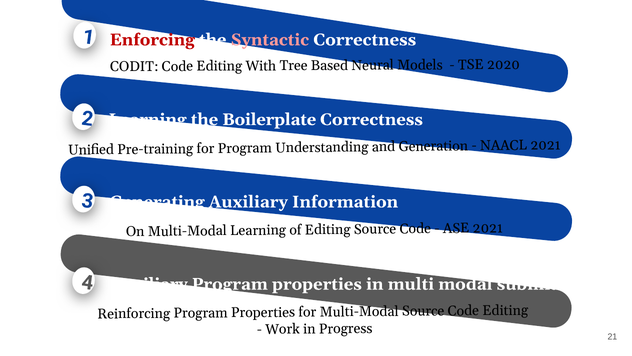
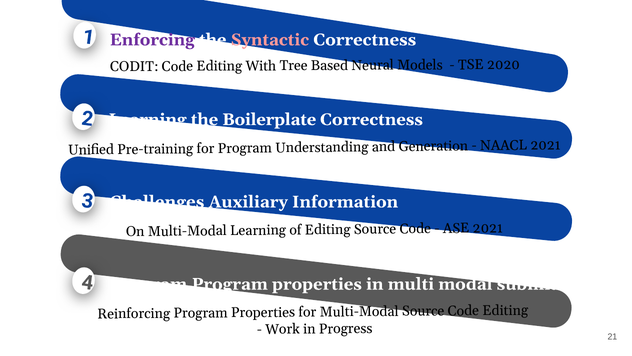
Enforcing colour: red -> purple (152, 40)
Generating: Generating -> Challenges (157, 202)
Auxiliary: Auxiliary -> Program (148, 284)
